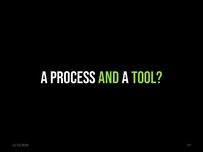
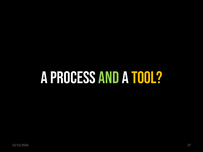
TOOL colour: light green -> yellow (147, 78)
